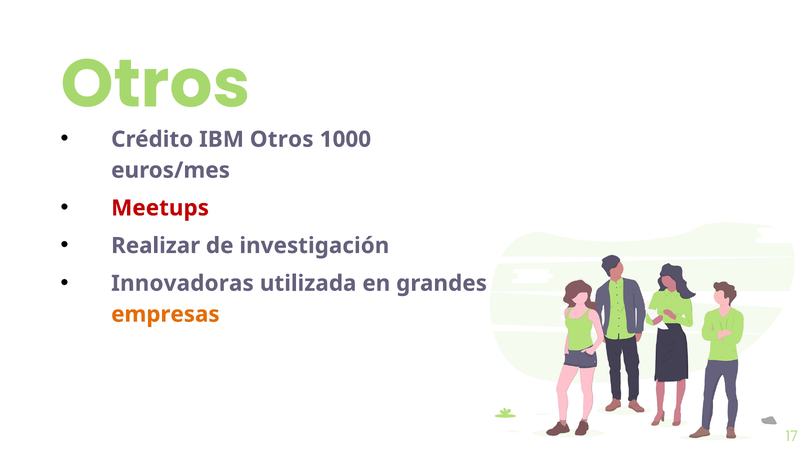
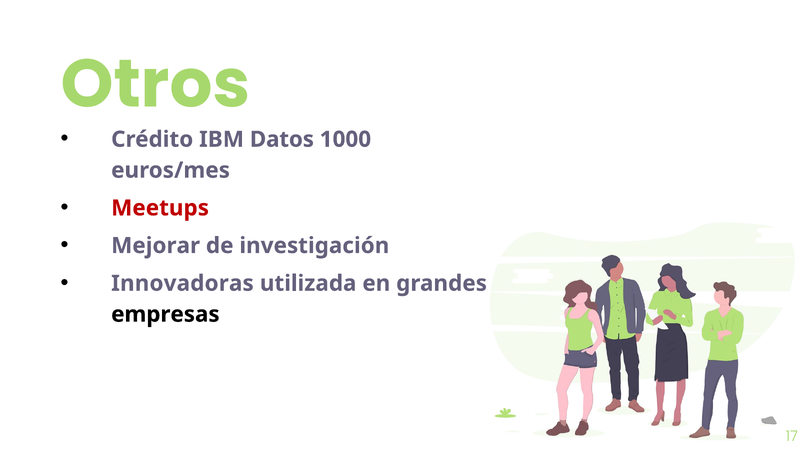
Otros: Otros -> Datos (282, 140)
Realizar: Realizar -> Mejorar (156, 246)
empresas colour: orange -> black (165, 315)
